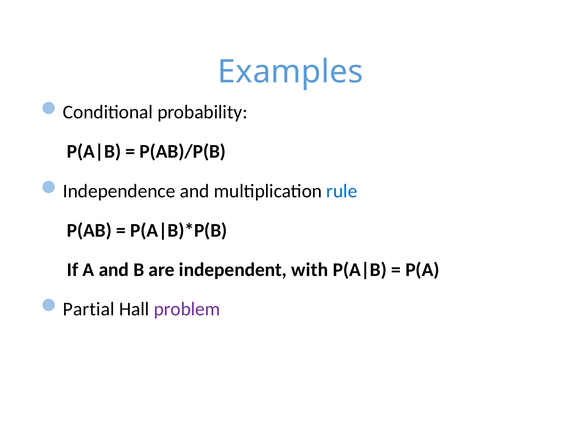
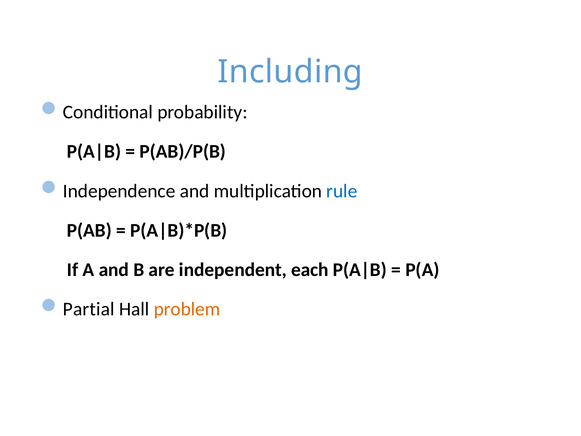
Examples: Examples -> Including (290, 72)
with: with -> each (310, 270)
problem colour: purple -> orange (187, 309)
